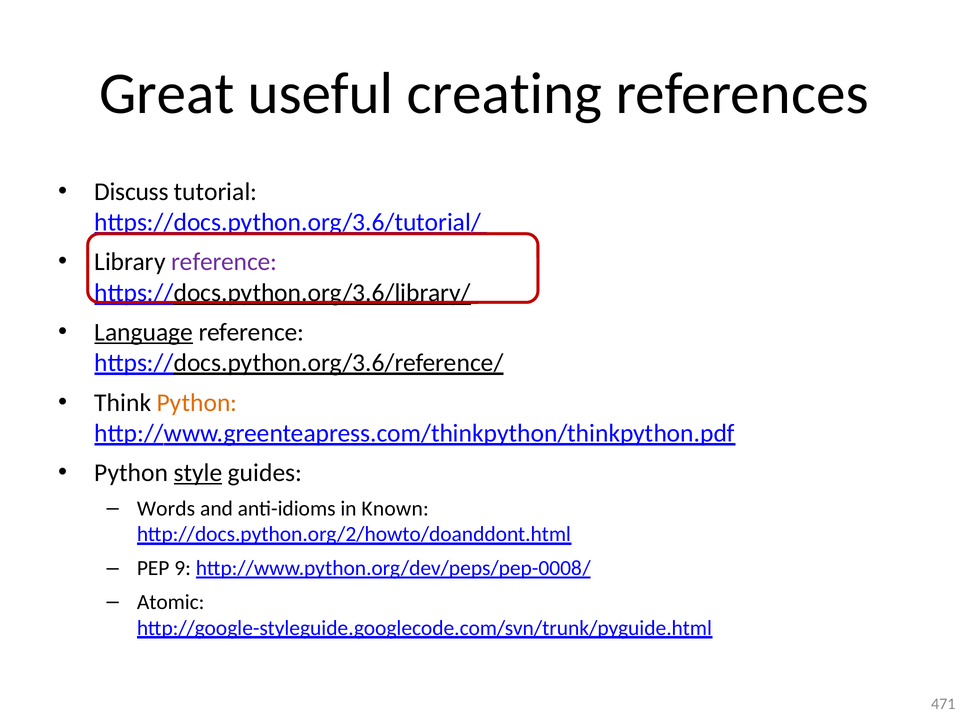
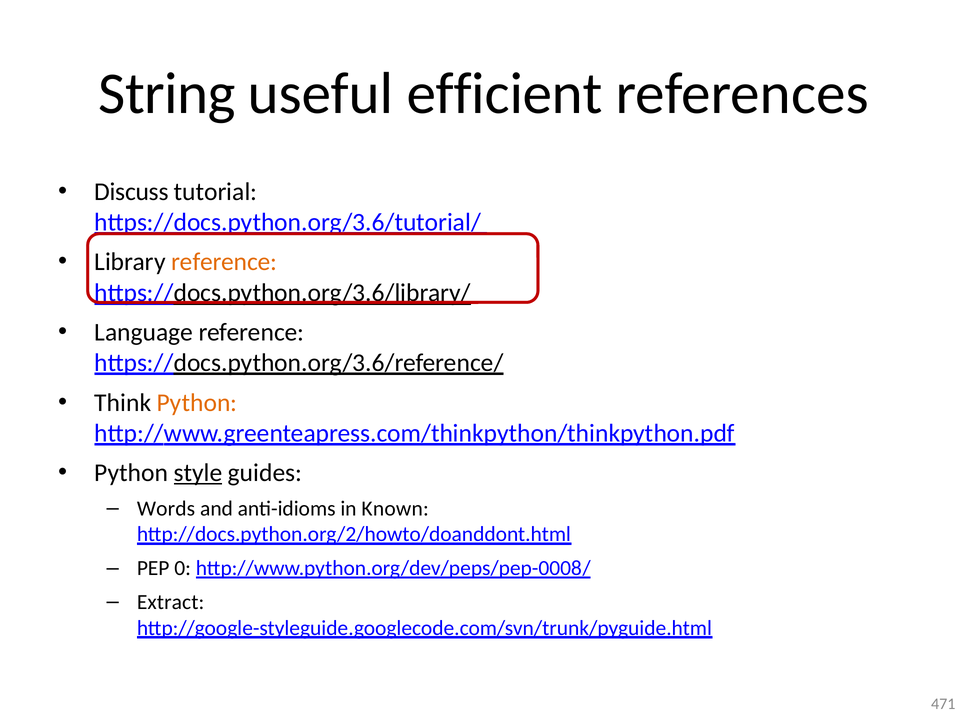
Great: Great -> String (167, 94)
creating: creating -> efficient (505, 94)
reference colour: purple -> orange (224, 262)
Language underline: present -> none (144, 332)
9: 9 -> 0 (183, 568)
Atomic: Atomic -> Extract (171, 602)
